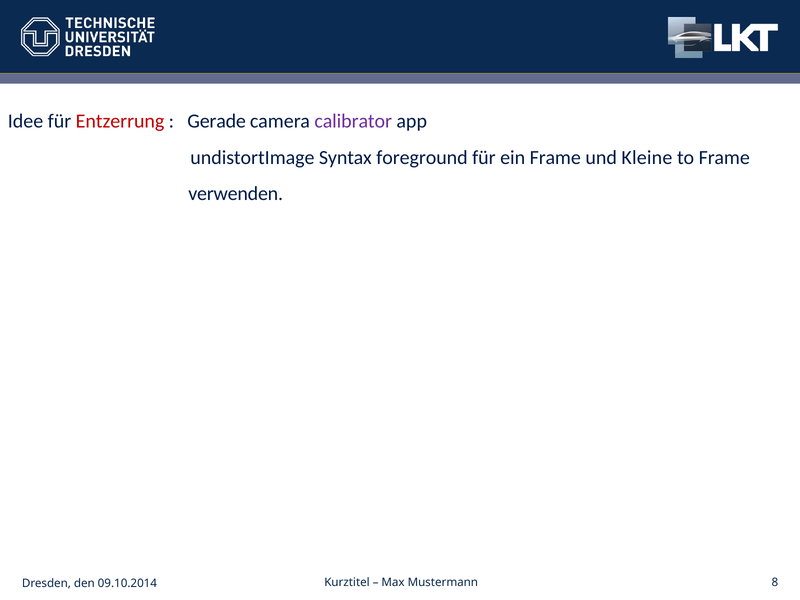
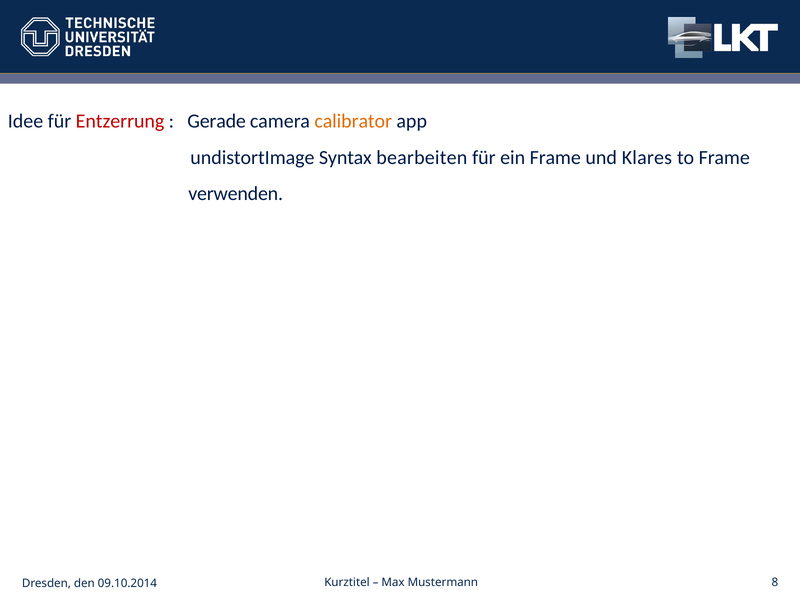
calibrator colour: purple -> orange (353, 121)
foreground: foreground -> bearbeiten (422, 157)
Kleine: Kleine -> Klares (647, 157)
